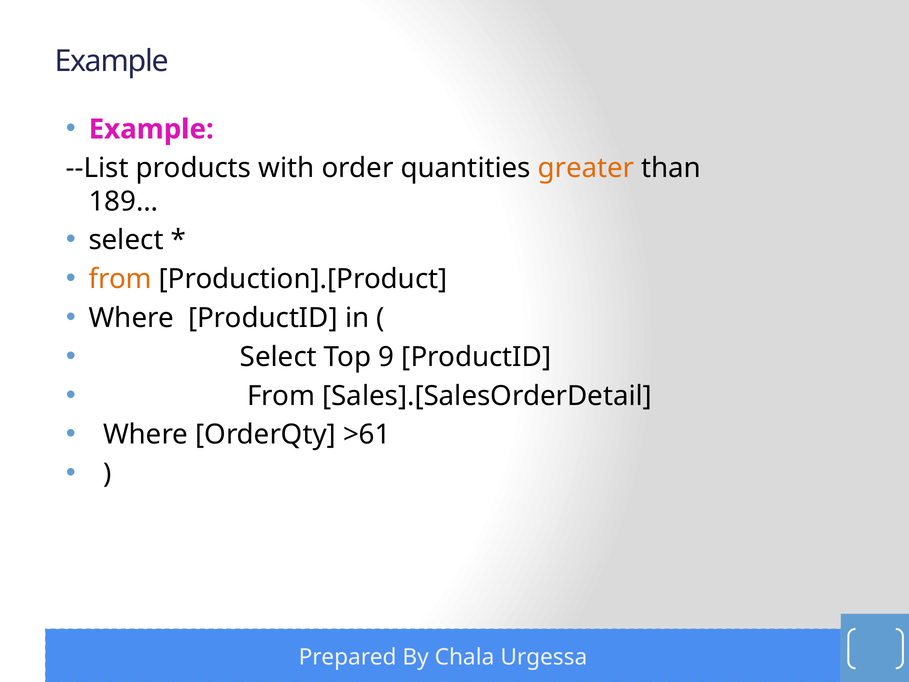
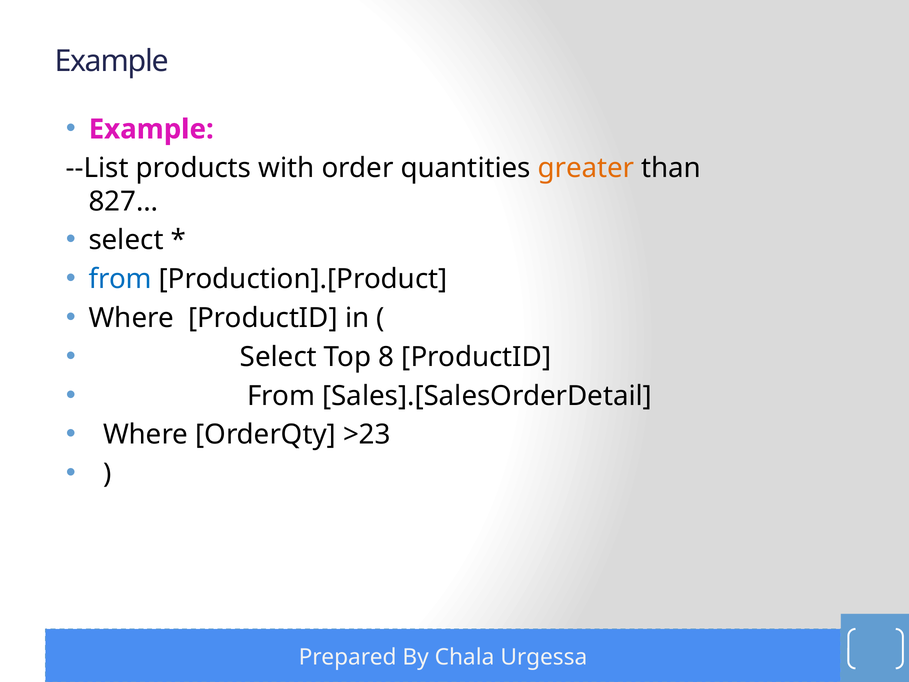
189…: 189… -> 827… (123, 201)
from colour: orange -> blue (120, 279)
9: 9 -> 8 (386, 357)
>61: >61 -> >23 (367, 435)
